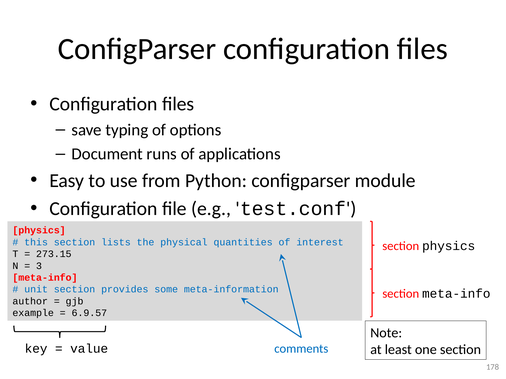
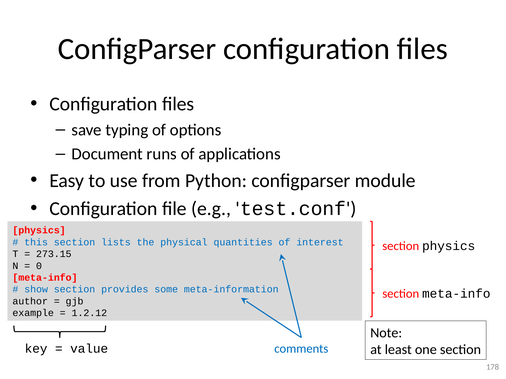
3: 3 -> 0 (39, 266)
unit: unit -> show (36, 290)
6.9.57: 6.9.57 -> 1.2.12 (89, 313)
